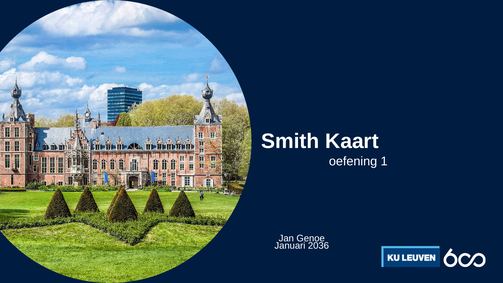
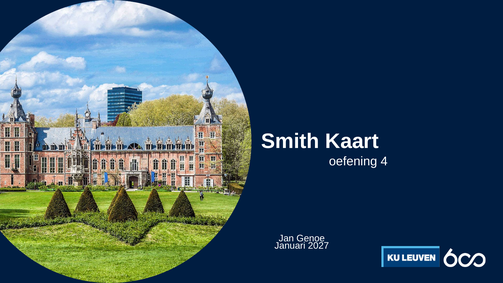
1: 1 -> 4 (384, 161)
2036: 2036 -> 2027 (318, 246)
